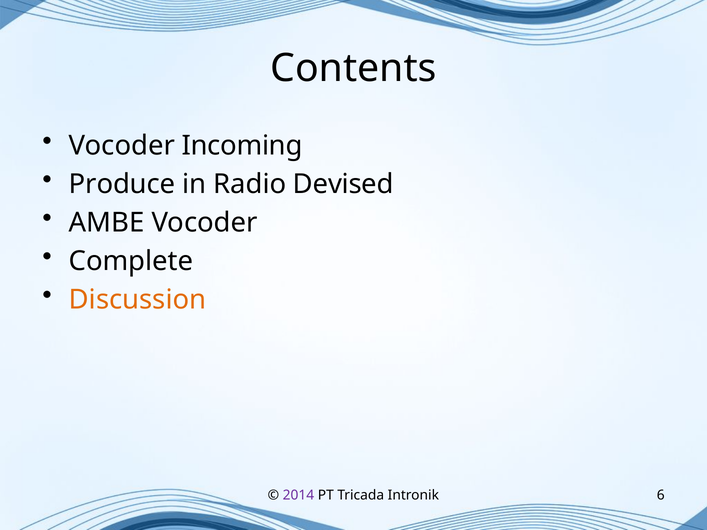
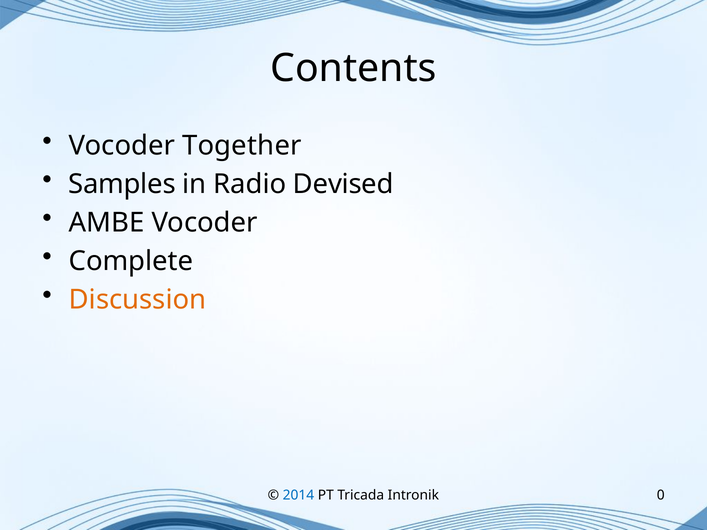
Incoming: Incoming -> Together (242, 146)
Produce: Produce -> Samples (122, 184)
2014 colour: purple -> blue (298, 496)
6: 6 -> 0 (661, 496)
